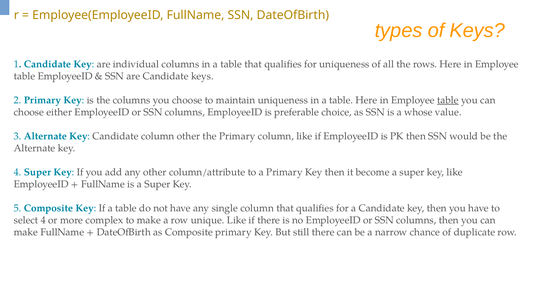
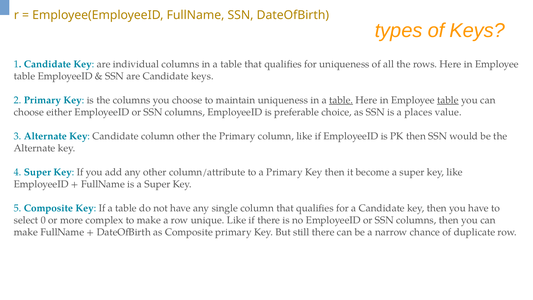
table underline: none -> present (341, 100)
whose: whose -> places (418, 112)
select 4: 4 -> 0 (43, 220)
